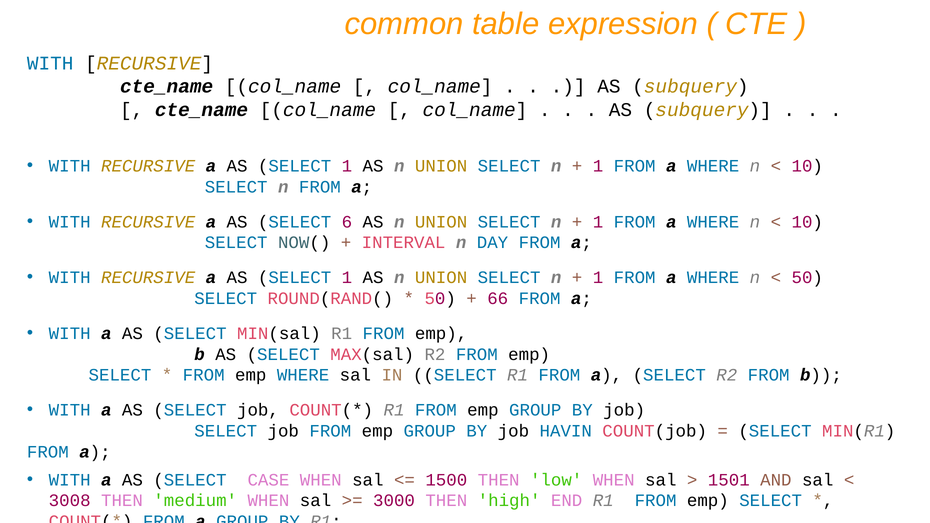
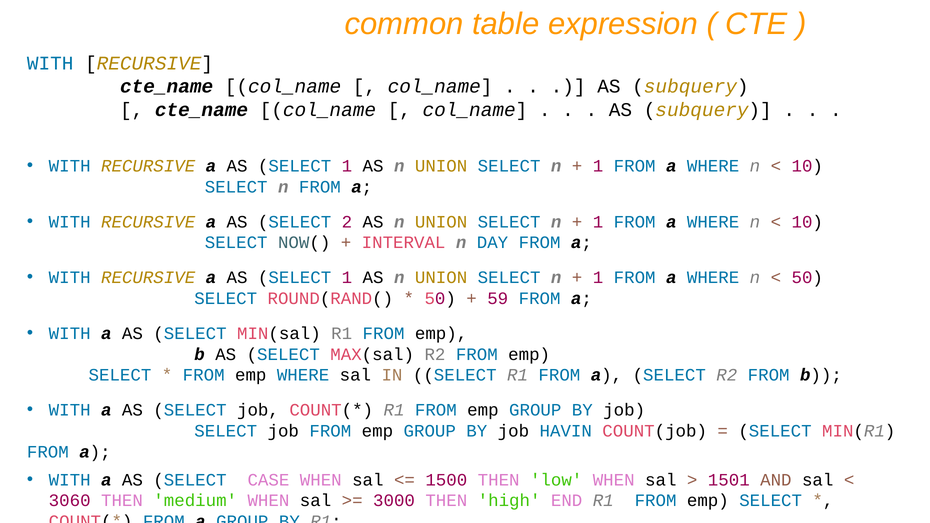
6: 6 -> 2 (347, 222)
66: 66 -> 59 (498, 299)
3008: 3008 -> 3060 (70, 501)
